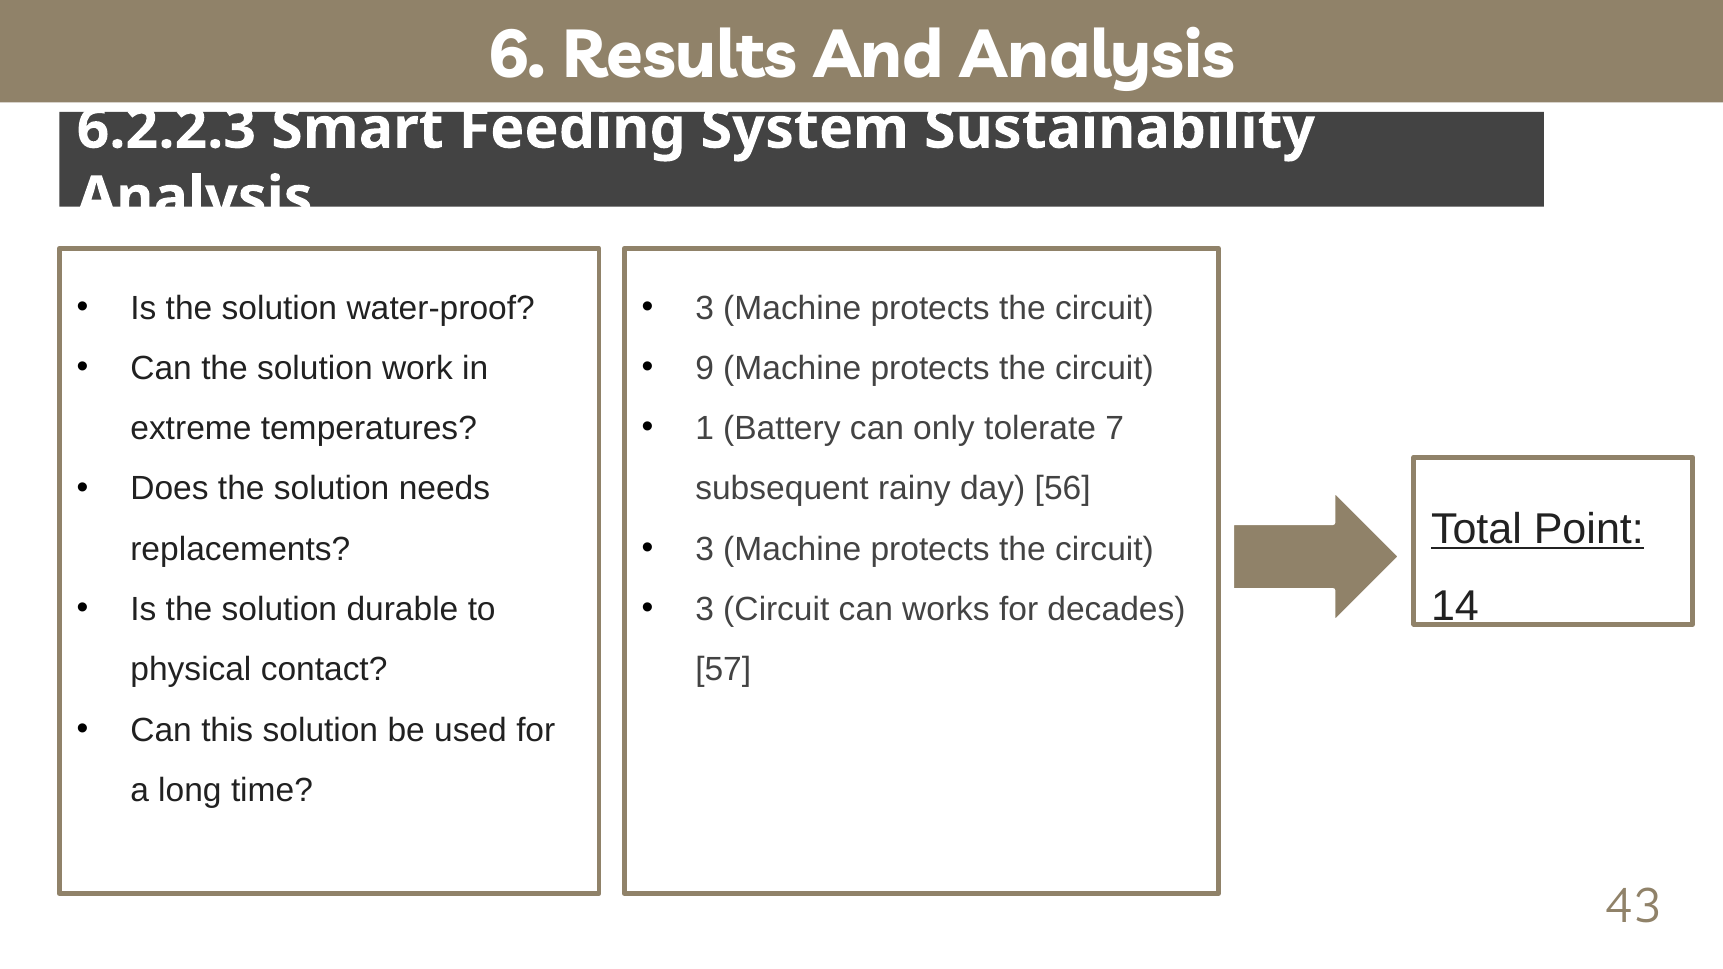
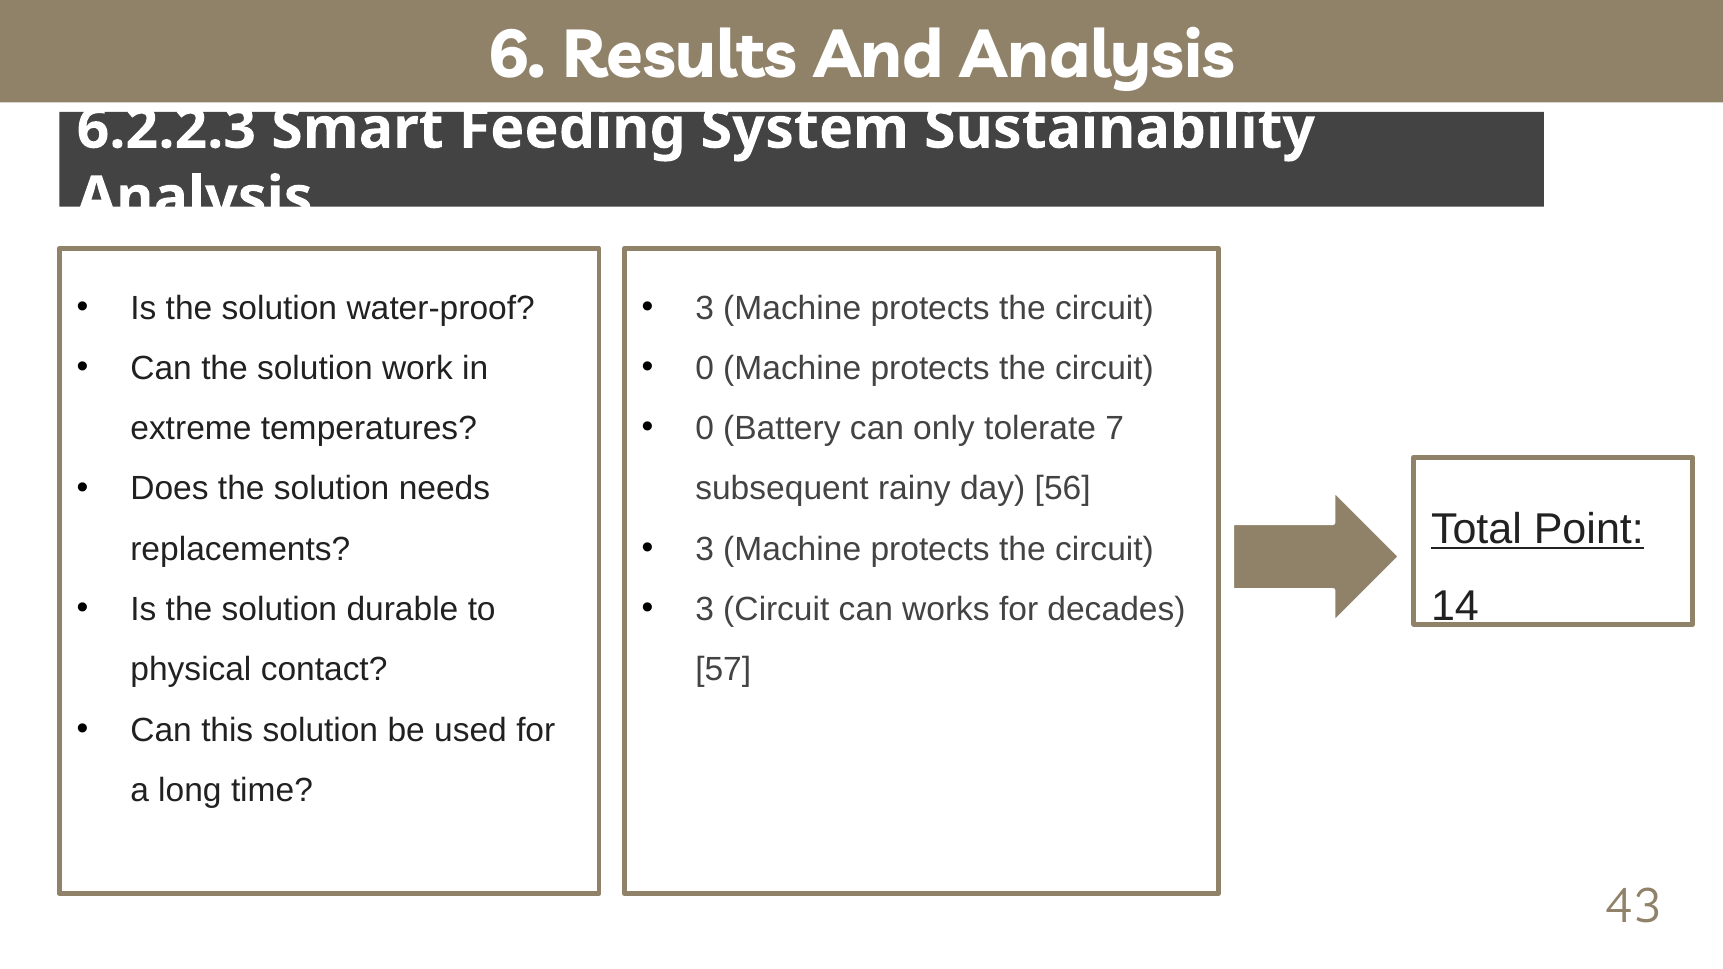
9: 9 -> 0 (705, 368)
1: 1 -> 0 (705, 429)
